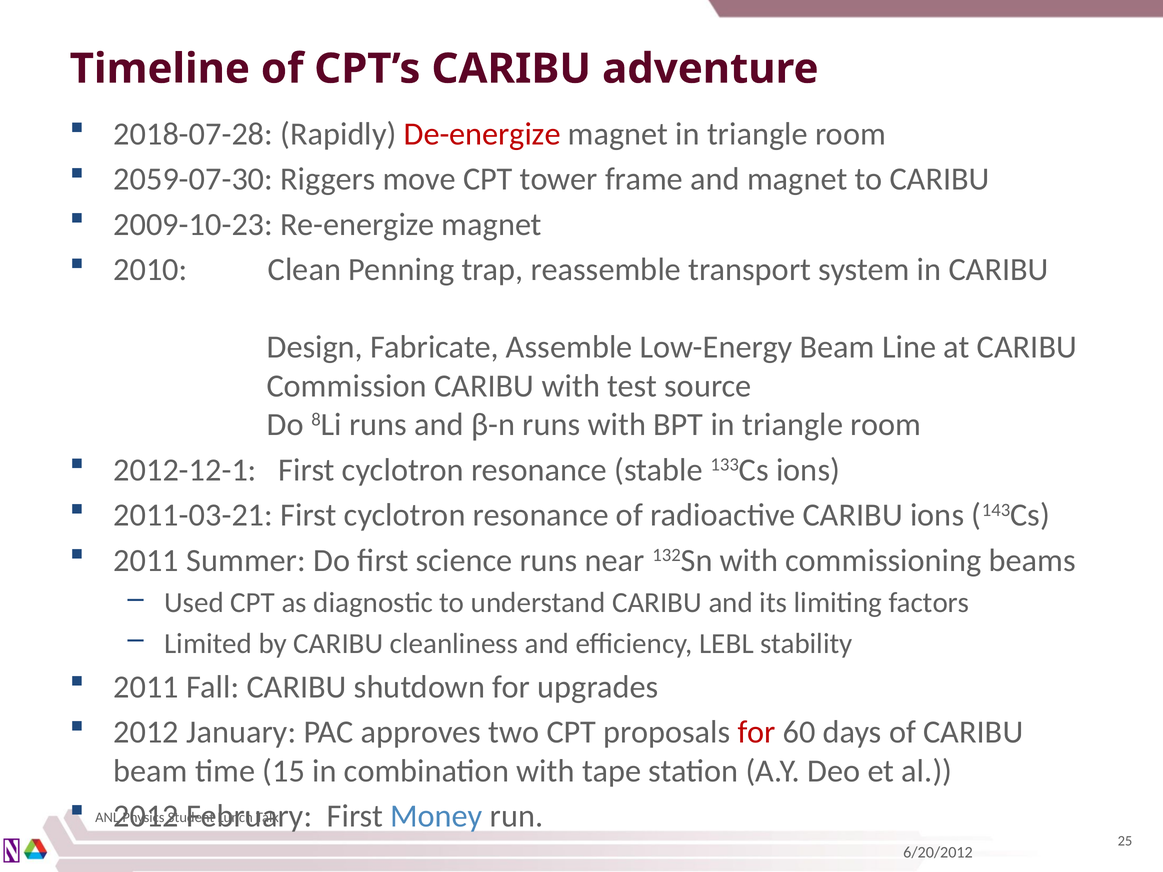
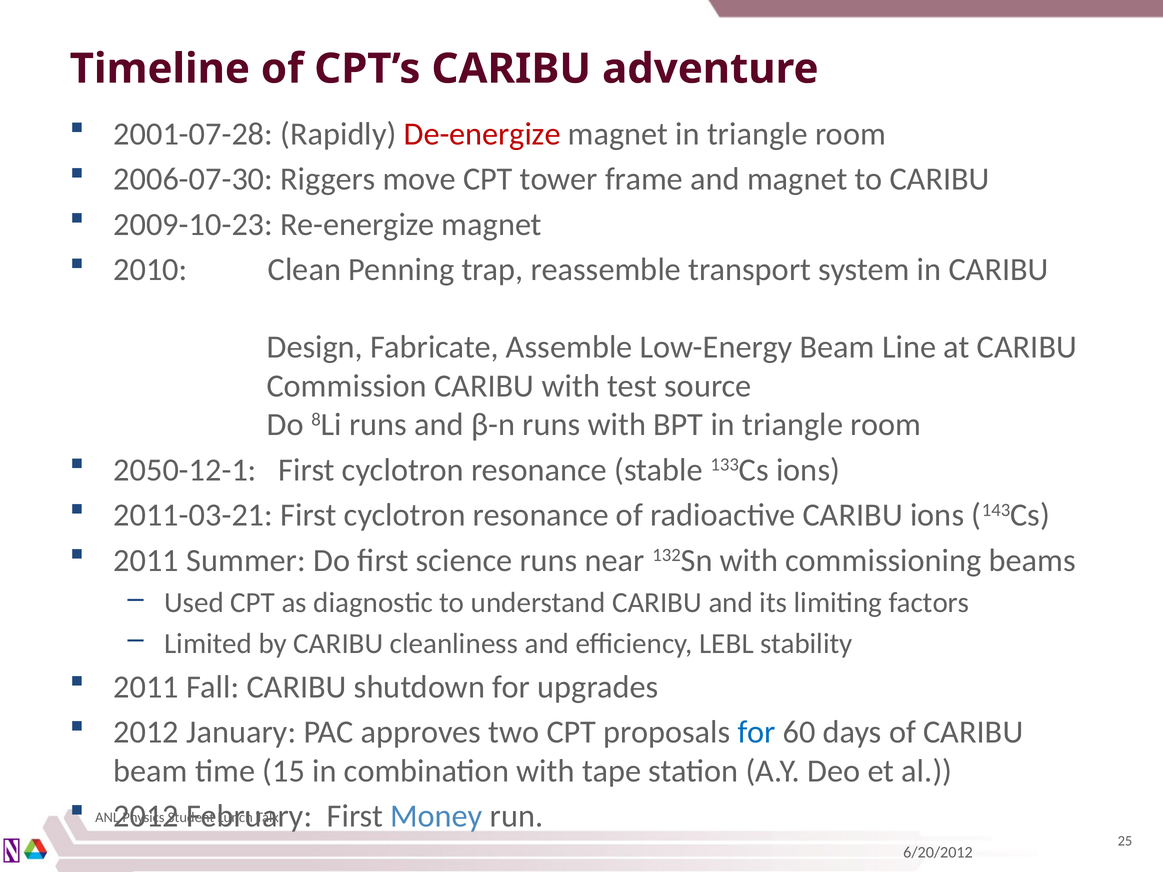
2018-07-28: 2018-07-28 -> 2001-07-28 (193, 134)
2059-07-30: 2059-07-30 -> 2006-07-30 (193, 179)
2012-12-1: 2012-12-1 -> 2050-12-1 (185, 470)
for colour: red -> blue (757, 733)
